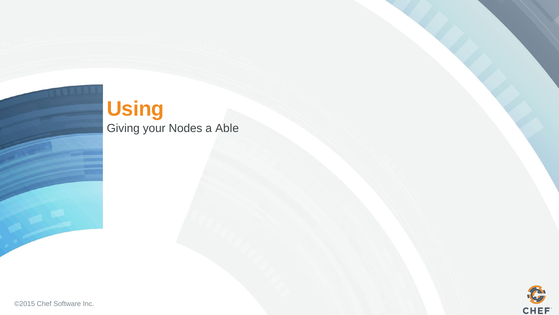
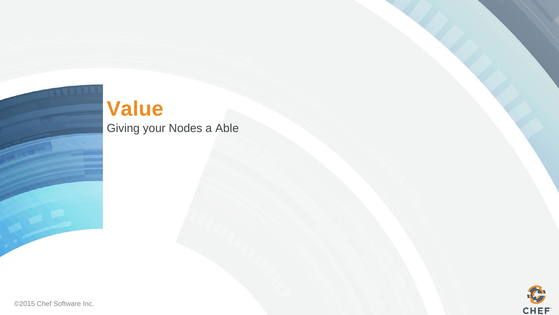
Using: Using -> Value (135, 109)
